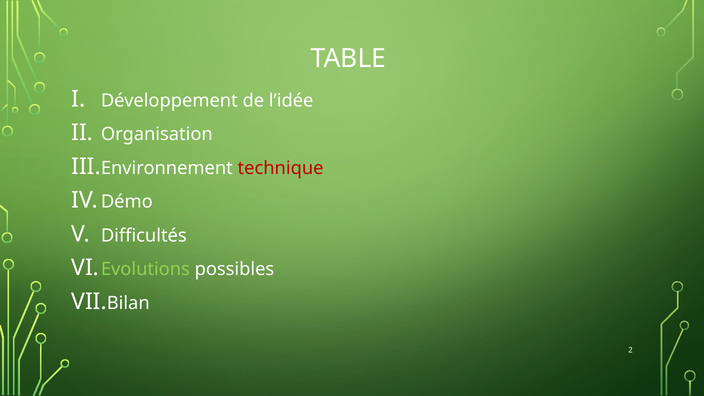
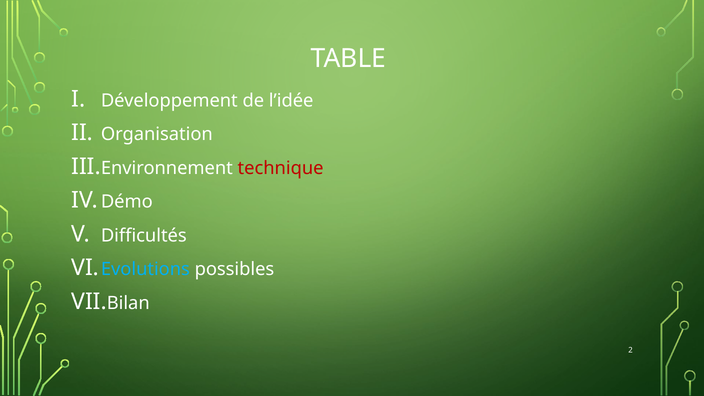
Evolutions colour: light green -> light blue (145, 269)
